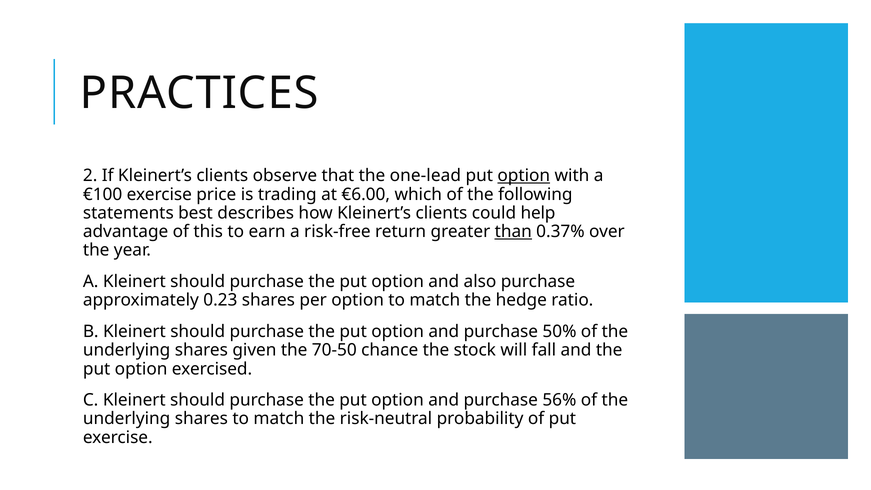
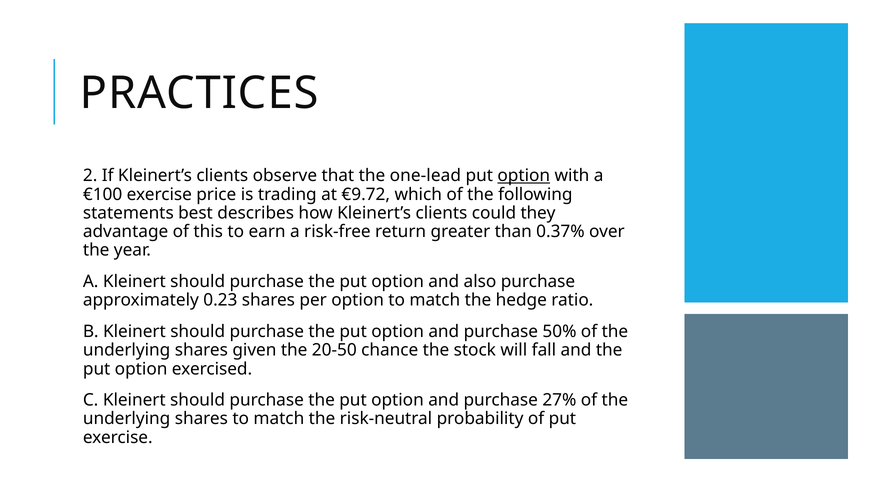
€6.00: €6.00 -> €9.72 (366, 194)
help: help -> they (538, 213)
than underline: present -> none (513, 232)
70-50: 70-50 -> 20-50 (334, 350)
56%: 56% -> 27% (559, 400)
